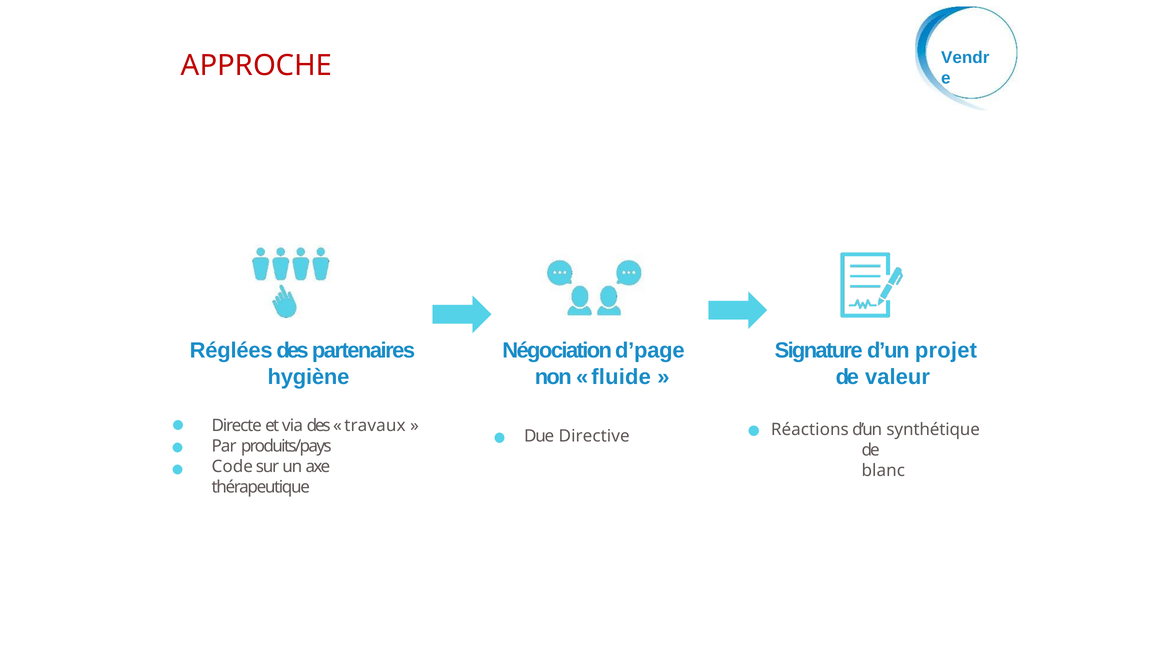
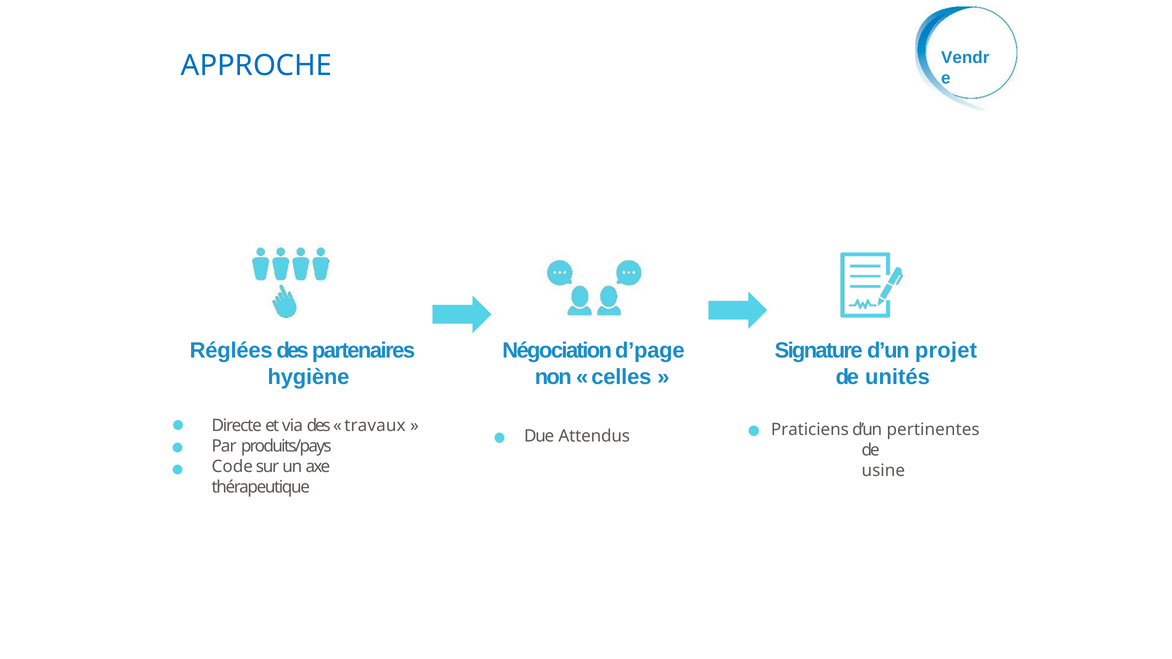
APPROCHE colour: red -> blue (257, 66)
fluide: fluide -> celles (621, 377)
valeur: valeur -> unités (898, 377)
Réactions: Réactions -> Praticiens (810, 430)
synthétique: synthétique -> pertinentes (933, 430)
Directive: Directive -> Attendus (594, 436)
blanc: blanc -> usine (883, 471)
